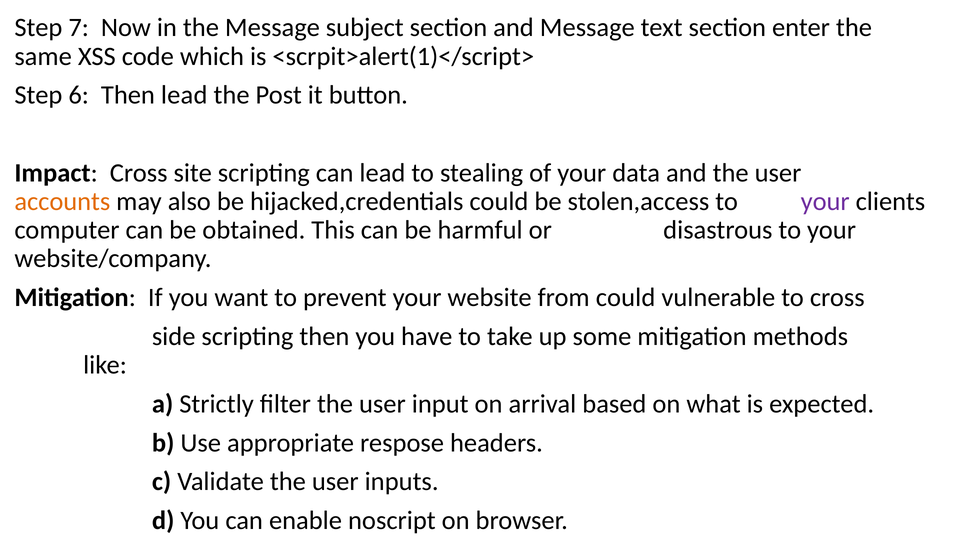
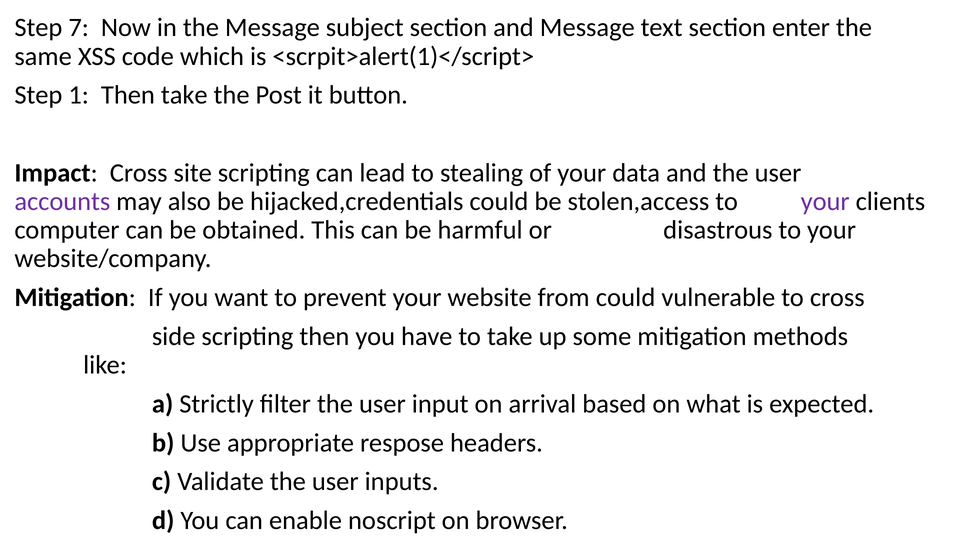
6: 6 -> 1 (79, 95)
Then lead: lead -> take (184, 95)
accounts colour: orange -> purple (62, 202)
